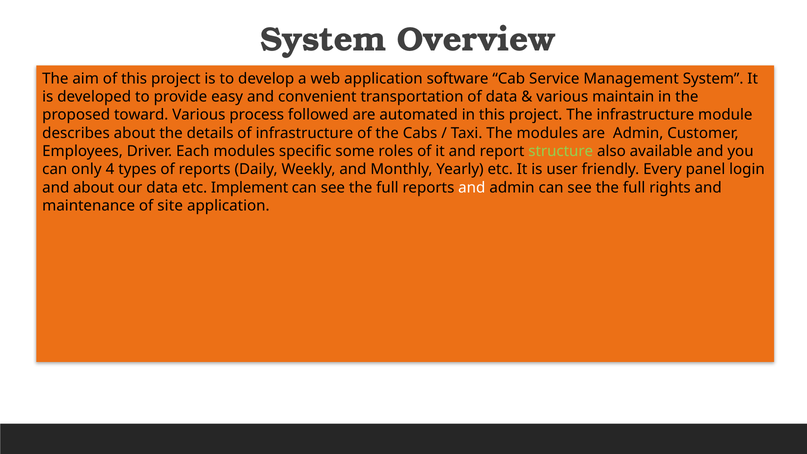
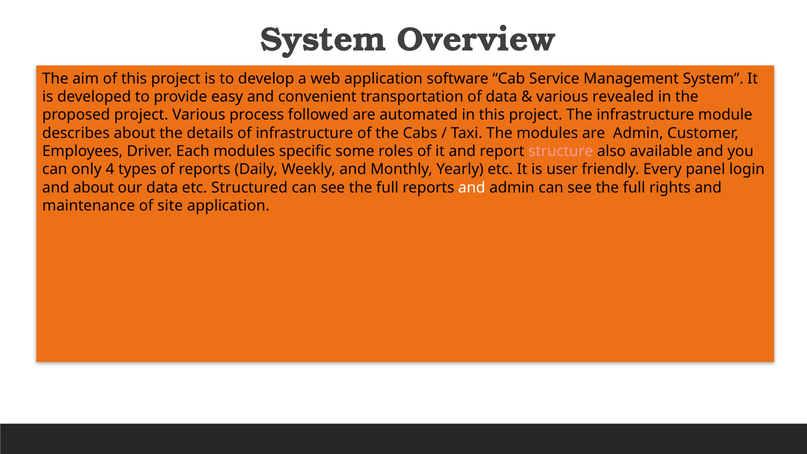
maintain: maintain -> revealed (623, 97)
proposed toward: toward -> project (141, 115)
structure colour: light green -> pink (561, 151)
Implement: Implement -> Structured (249, 187)
